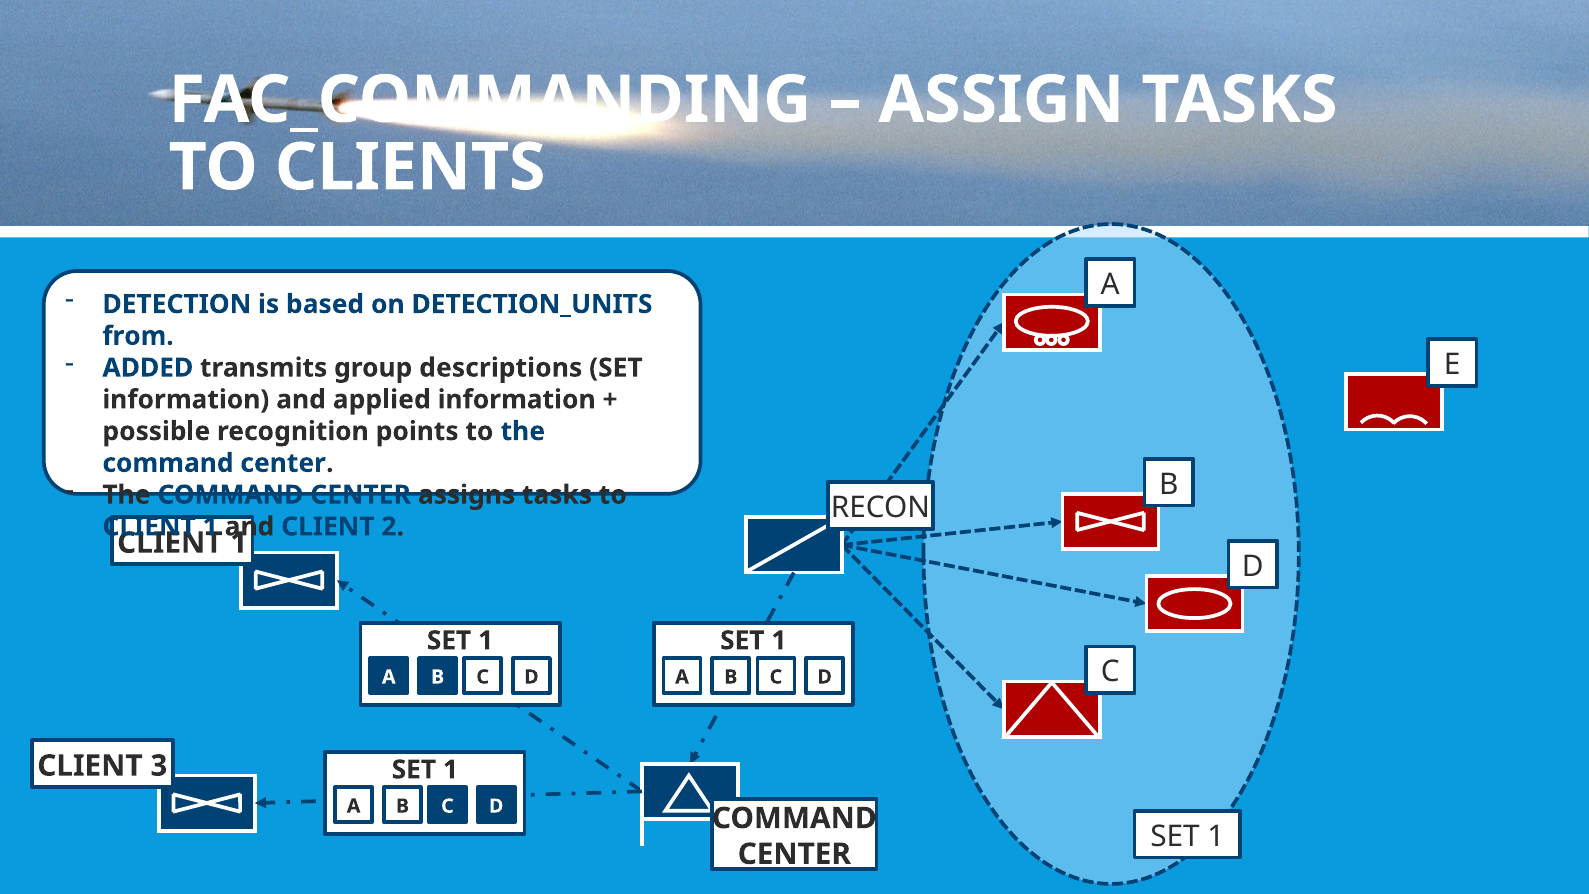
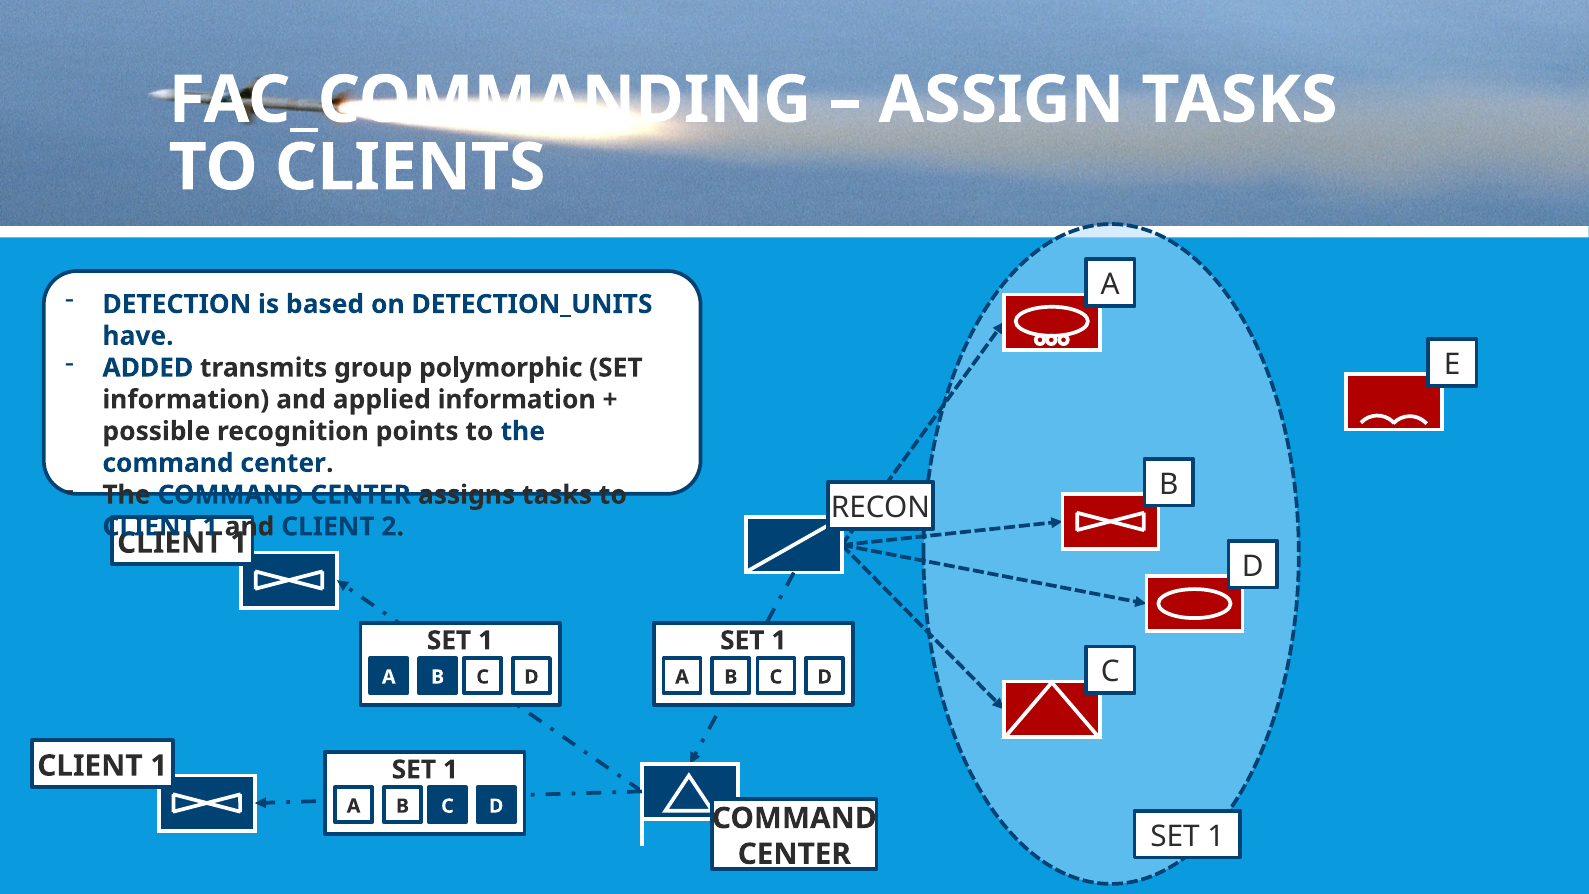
from: from -> have (138, 336)
descriptions: descriptions -> polymorphic (501, 368)
3: 3 -> 1 (159, 766)
